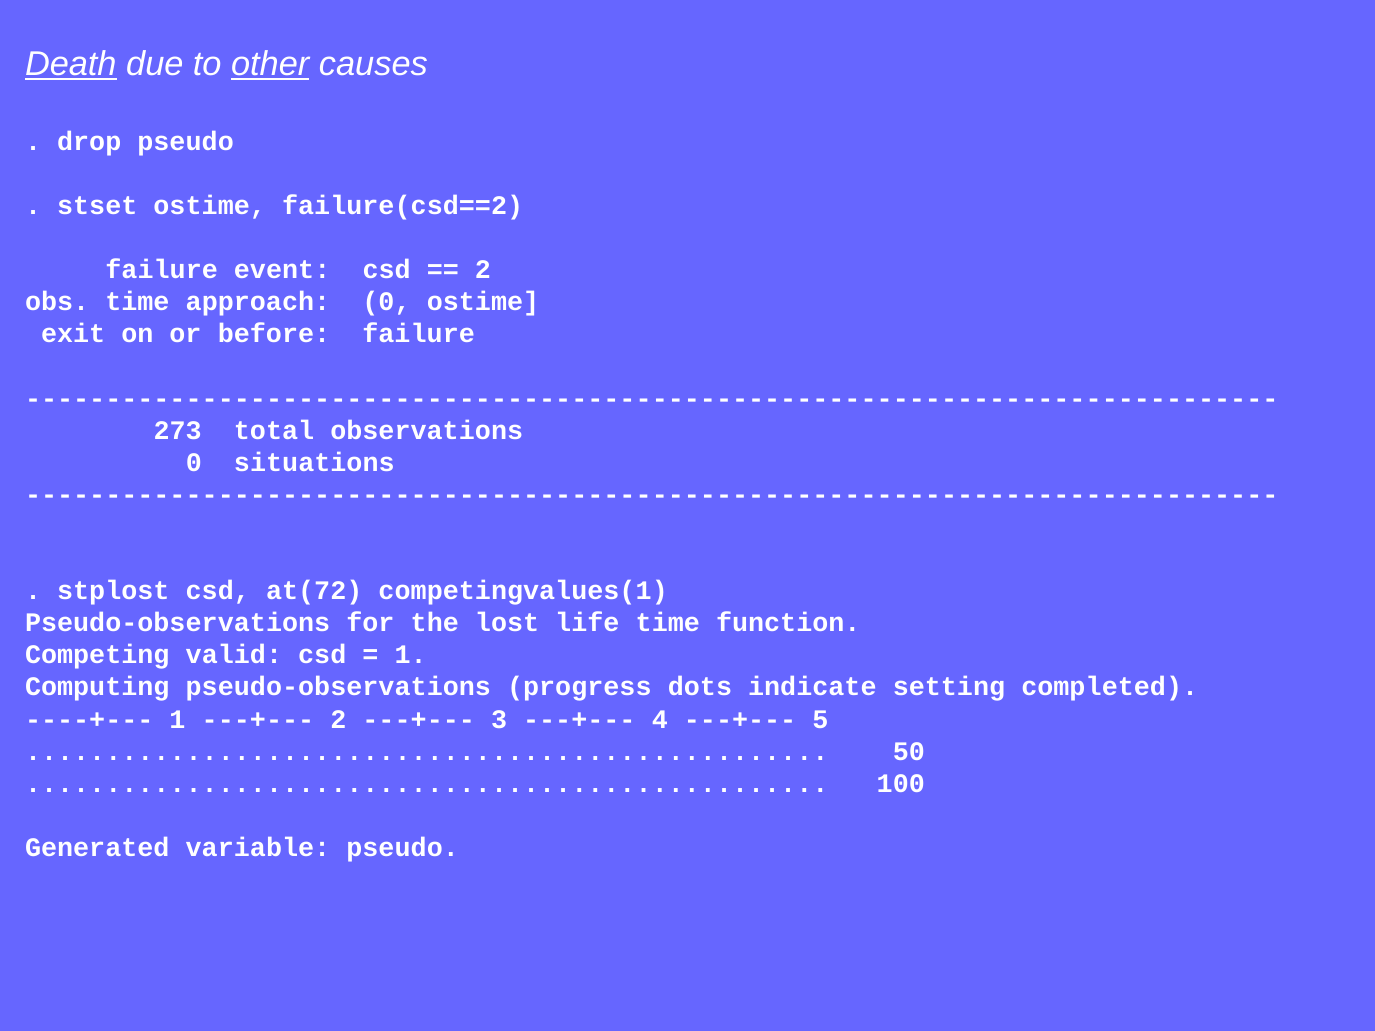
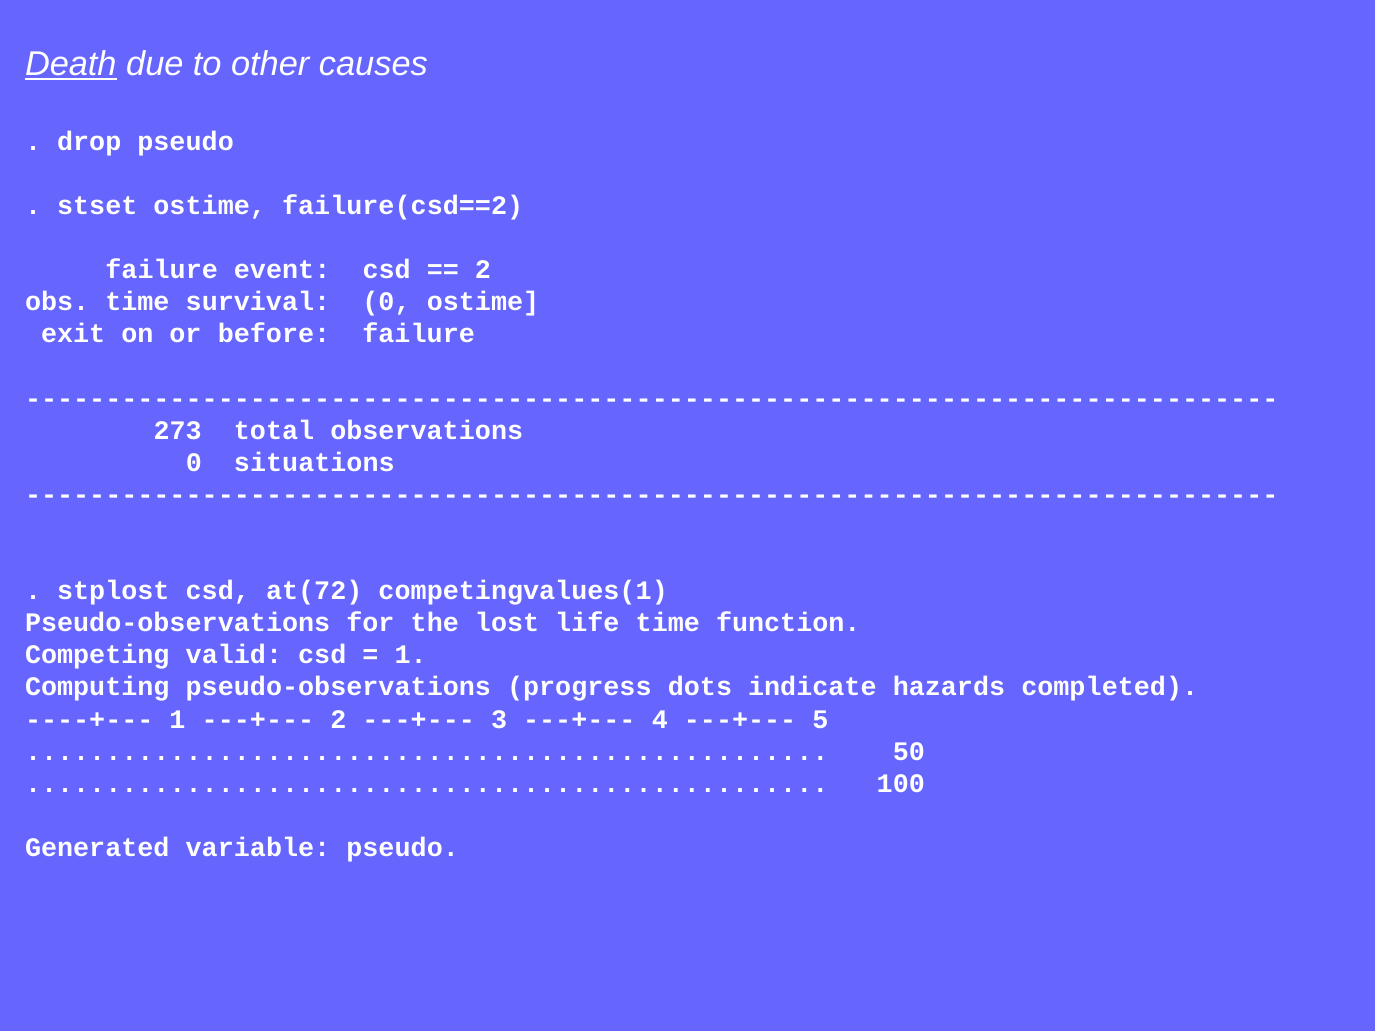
other underline: present -> none (270, 64)
approach: approach -> survival (258, 302)
setting: setting -> hazards (949, 687)
